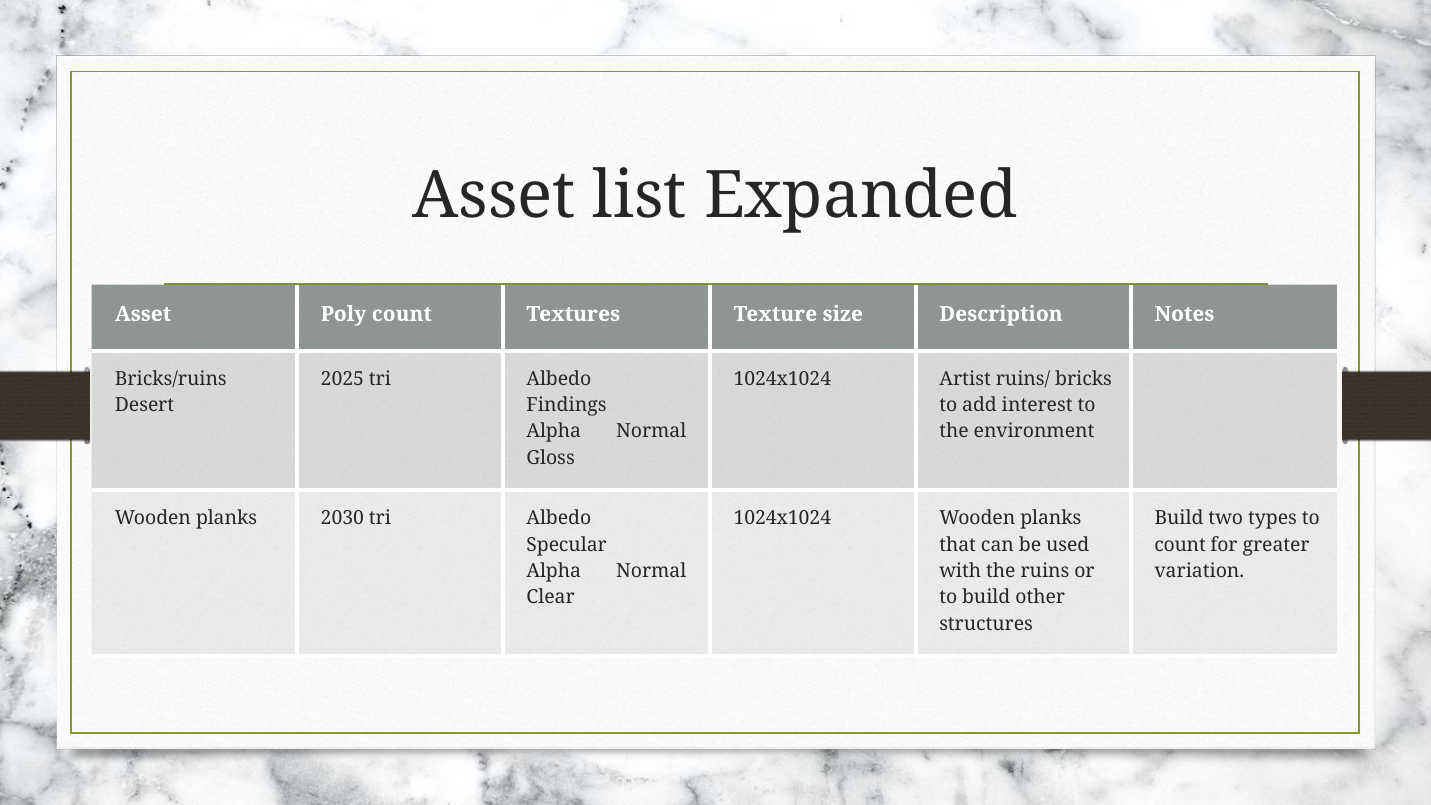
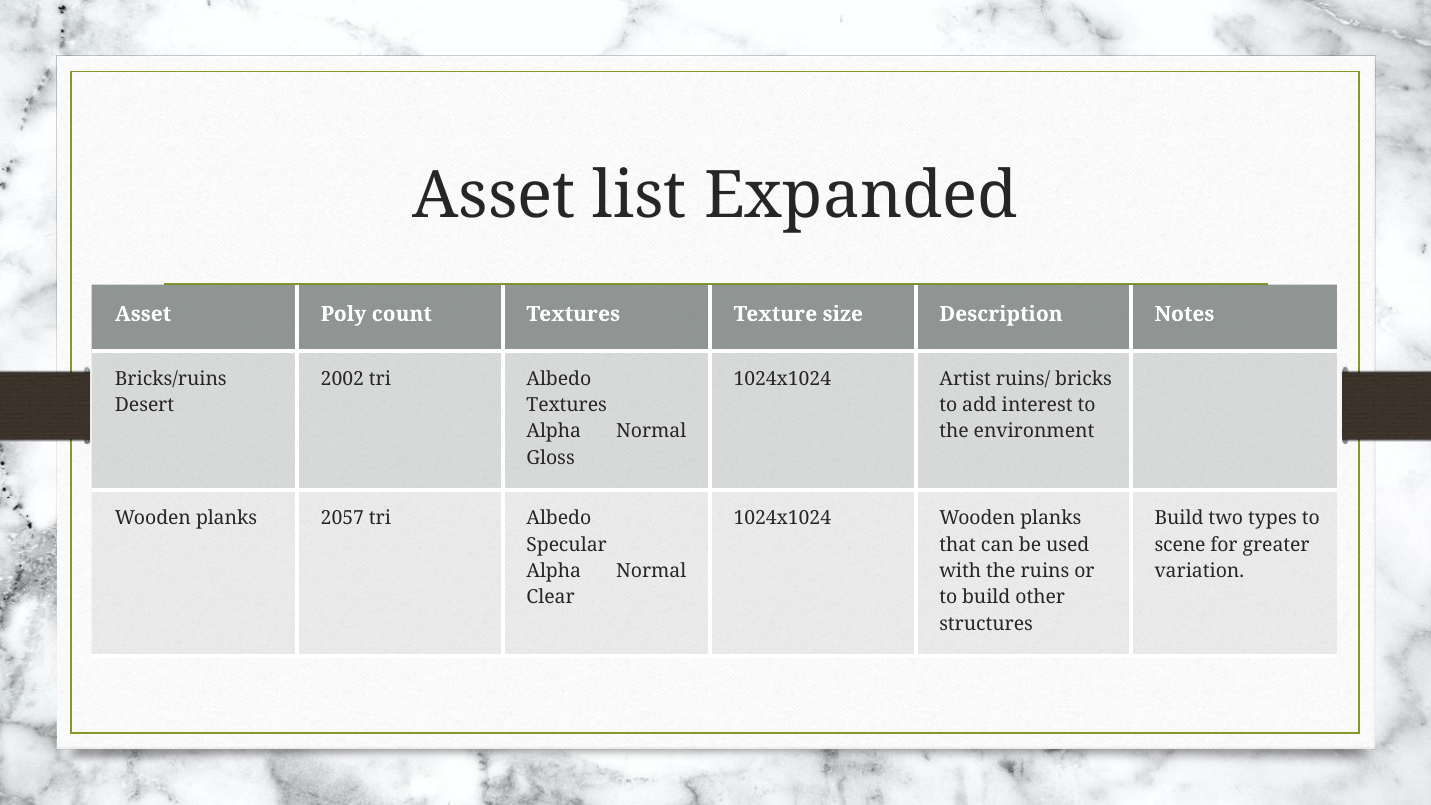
2025: 2025 -> 2002 (342, 379)
Findings: Findings -> Textures (567, 405)
2030: 2030 -> 2057 (342, 518)
count: count -> scene (1180, 545)
